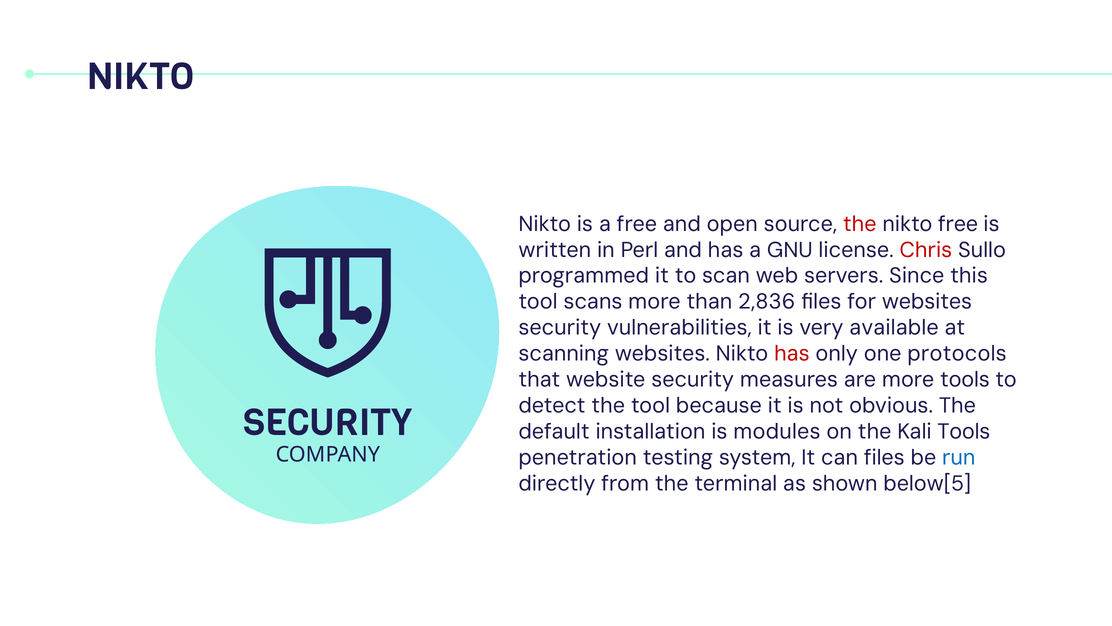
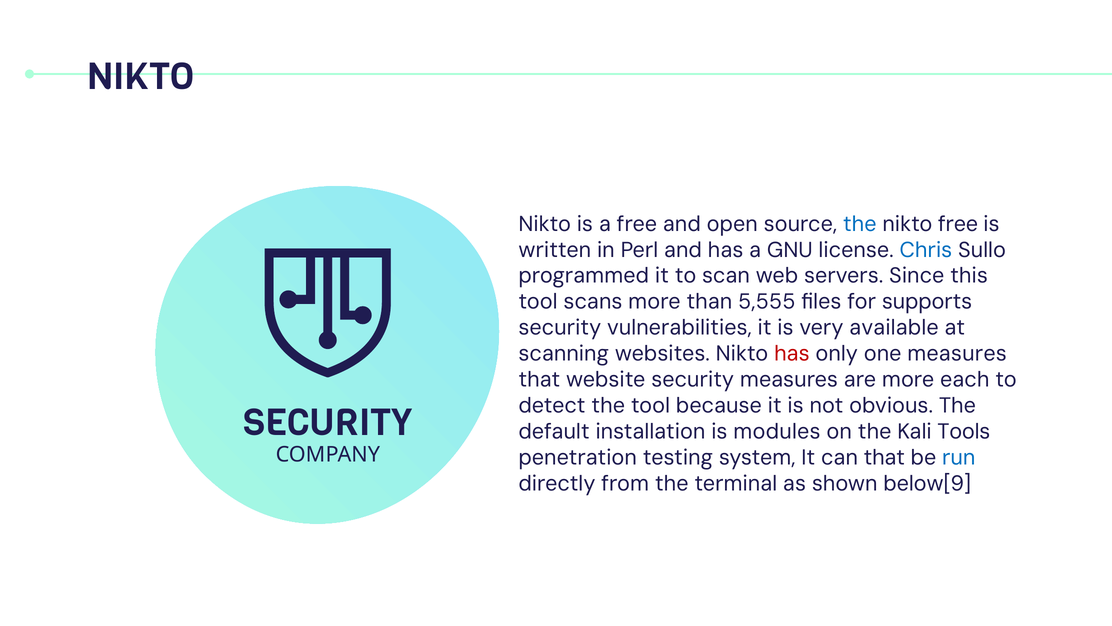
the colour: red -> blue (860, 224)
Chris colour: red -> blue (926, 250)
2,836: 2,836 -> 5,555 (767, 302)
for websites: websites -> supports (927, 302)
one protocols: protocols -> measures (957, 354)
more tools: tools -> each (965, 379)
can files: files -> that (884, 457)
below[5: below[5 -> below[9 (927, 483)
